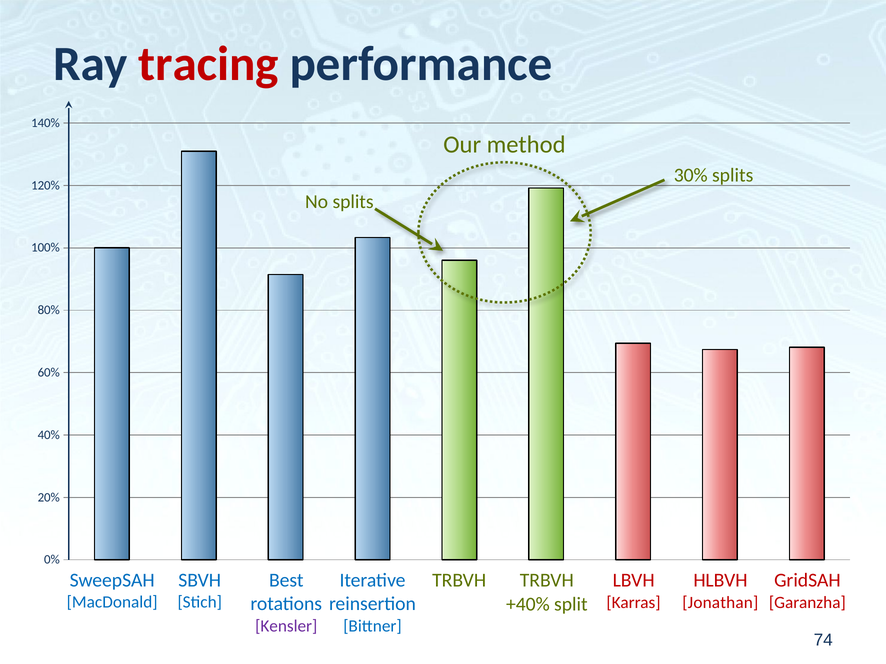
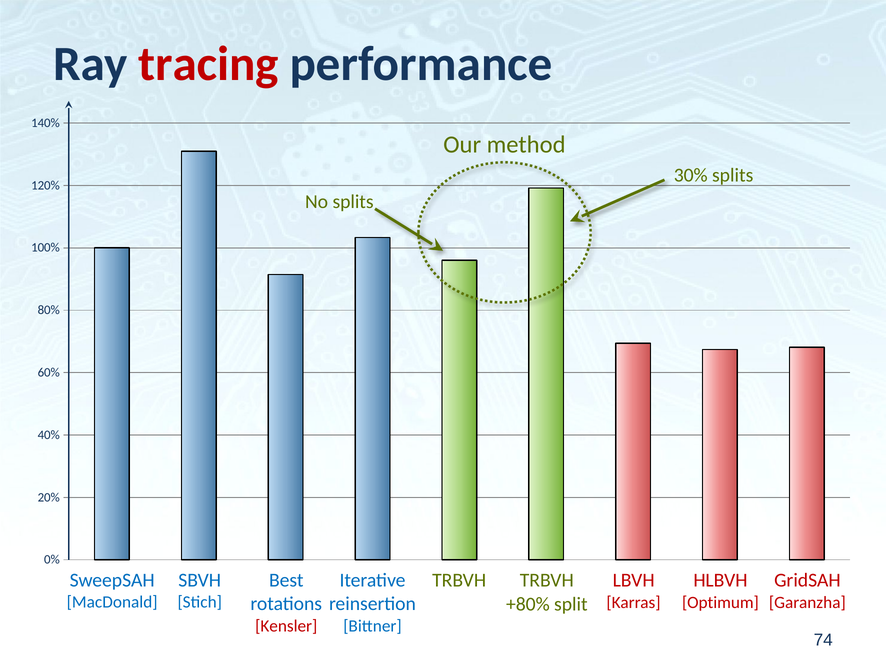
Jonathan: Jonathan -> Optimum (720, 603)
+40%: +40% -> +80% (528, 605)
Kensler colour: purple -> red (286, 626)
